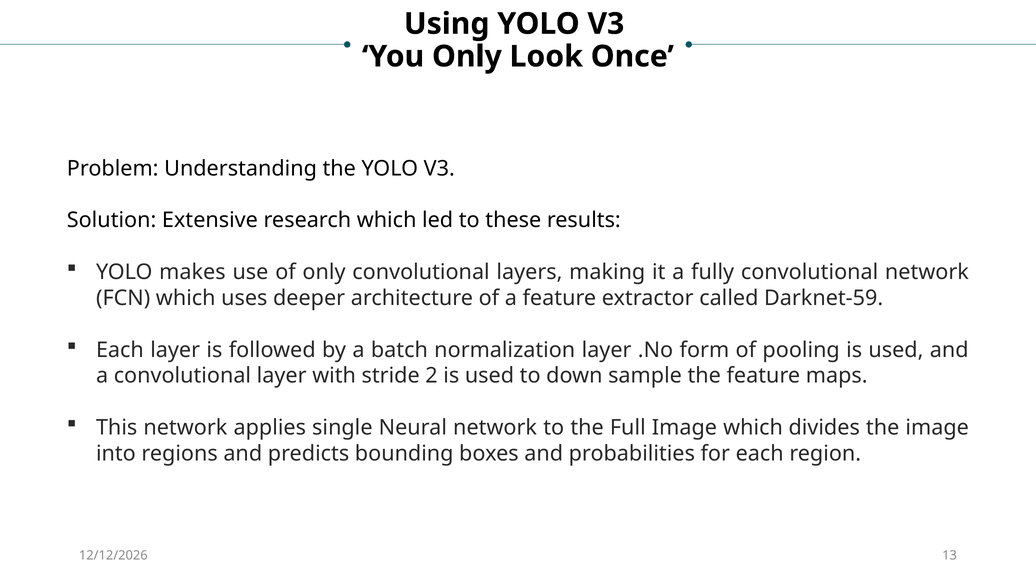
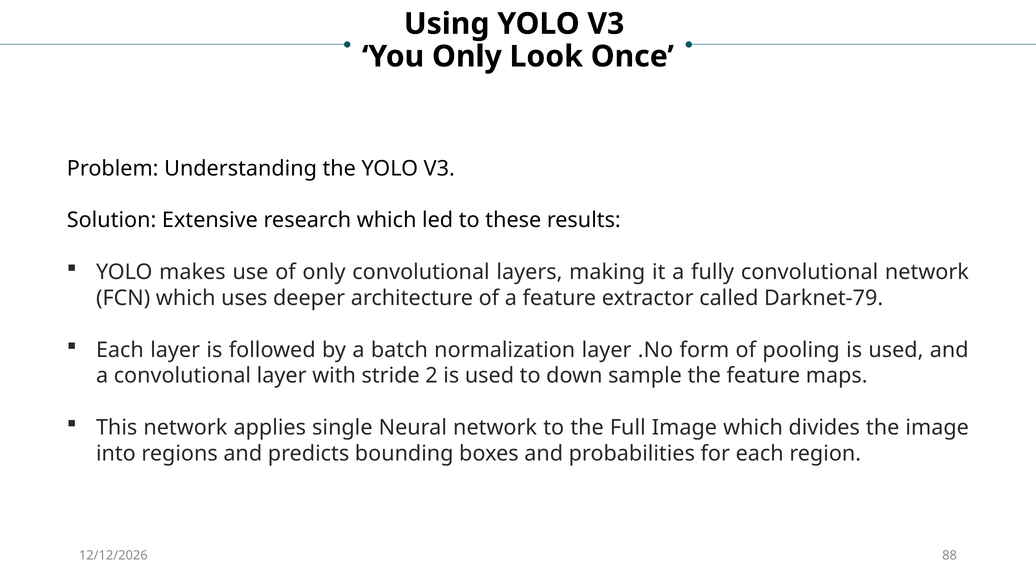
Darknet-59: Darknet-59 -> Darknet-79 (824, 298)
13: 13 -> 88 (950, 555)
